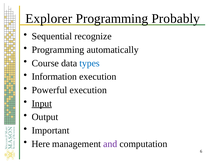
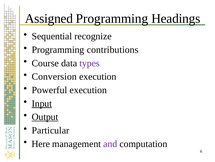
Explorer: Explorer -> Assigned (49, 18)
Probably: Probably -> Headings (176, 18)
automatically: automatically -> contributions (113, 50)
types colour: blue -> purple (90, 63)
Information: Information -> Conversion (54, 76)
Output underline: none -> present (45, 116)
Important: Important -> Particular (51, 130)
